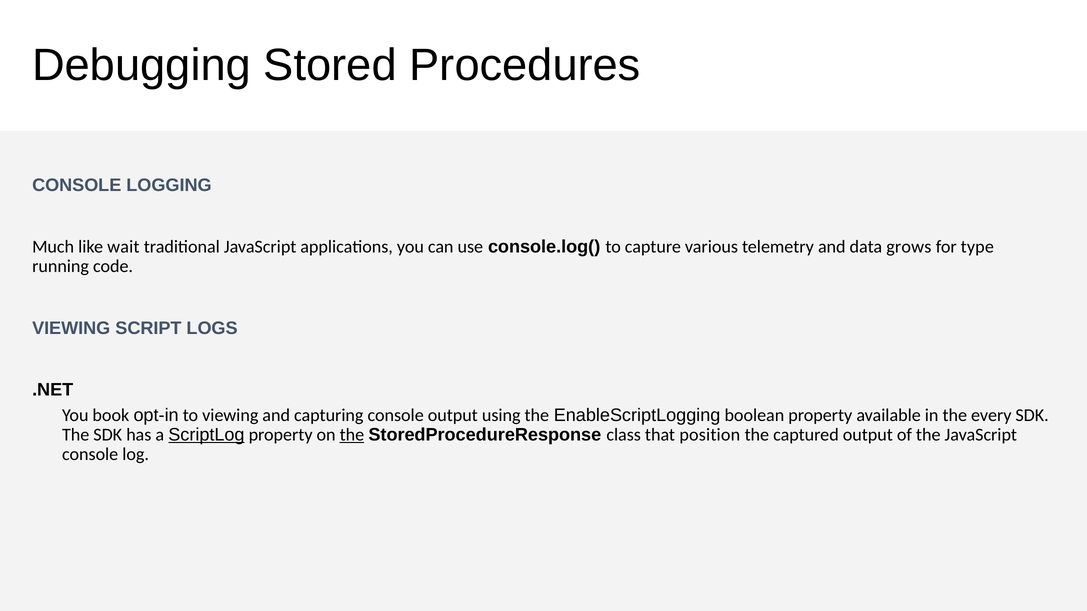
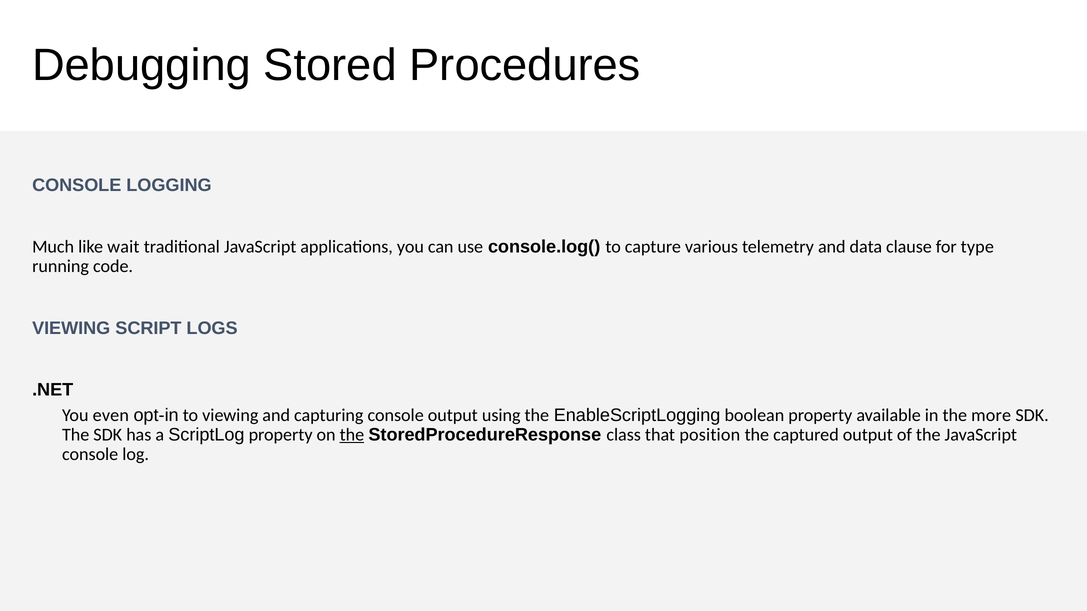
grows: grows -> clause (909, 247)
book: book -> even (111, 415)
every: every -> more (991, 415)
ScriptLog underline: present -> none (206, 435)
